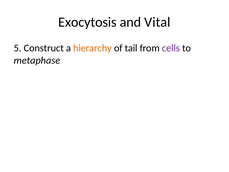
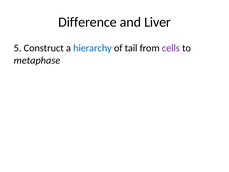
Exocytosis: Exocytosis -> Difference (87, 22)
Vital: Vital -> Liver (158, 22)
hierarchy colour: orange -> blue (93, 48)
